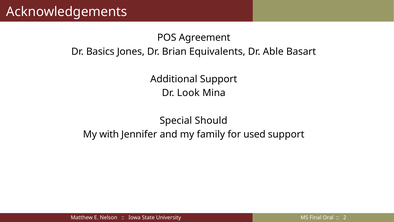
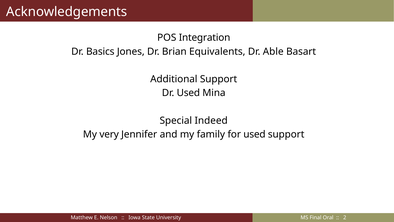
Agreement: Agreement -> Integration (205, 38)
Dr Look: Look -> Used (188, 93)
Should: Should -> Indeed (211, 120)
with: with -> very (109, 134)
